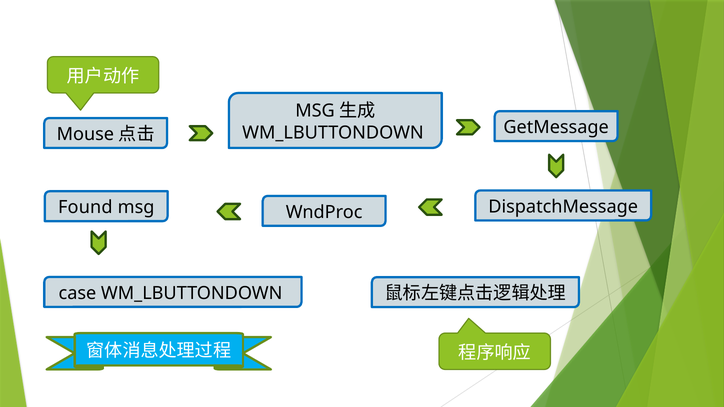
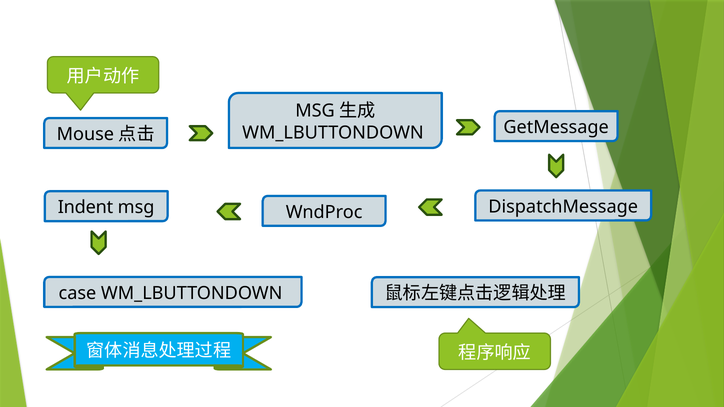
Found: Found -> Indent (86, 208)
